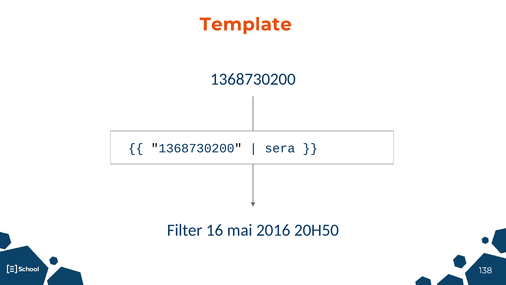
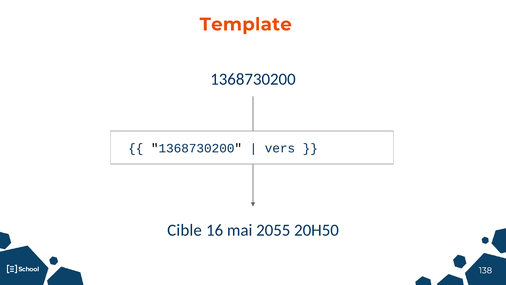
sera: sera -> vers (280, 148)
Filter: Filter -> Cible (185, 230)
2016: 2016 -> 2055 (273, 230)
